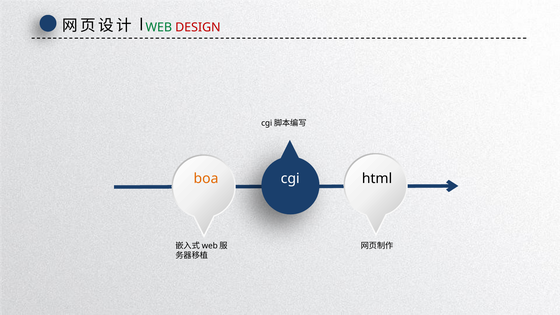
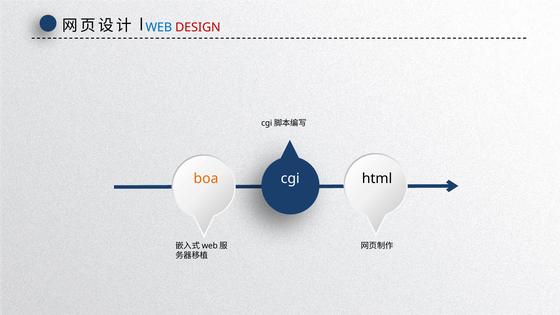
WEB colour: green -> blue (159, 27)
